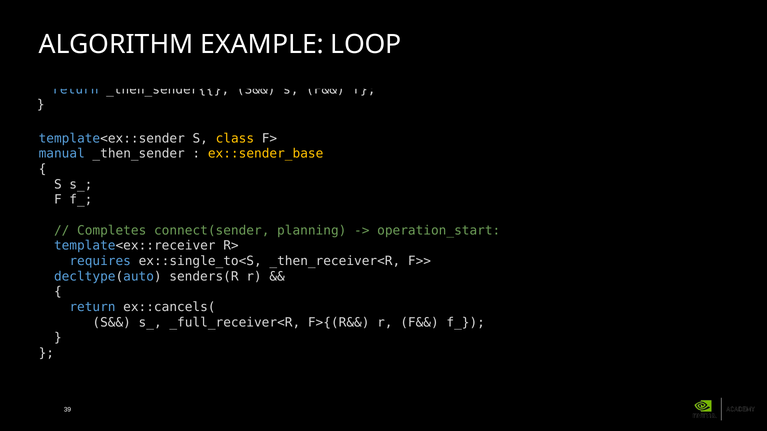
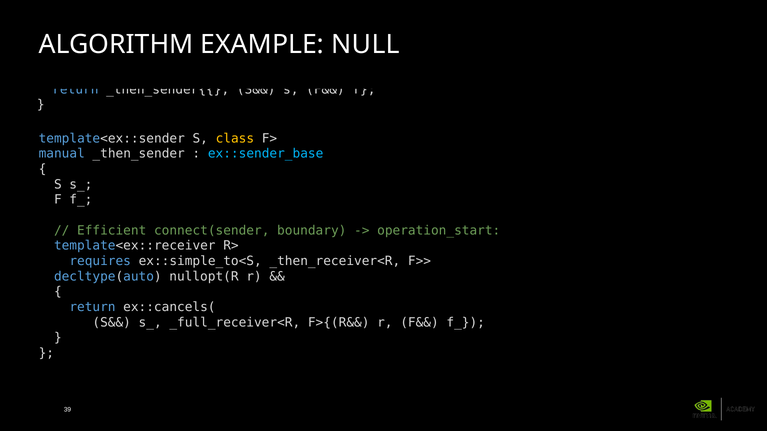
LOOP: LOOP -> NULL (366, 44)
ex::sender_base colour: yellow -> light blue (266, 154)
Completes: Completes -> Efficient (112, 231)
planning: planning -> boundary (312, 231)
ex::single_to<S: ex::single_to<S -> ex::simple_to<S (200, 261)
senders(R: senders(R -> nullopt(R (204, 277)
